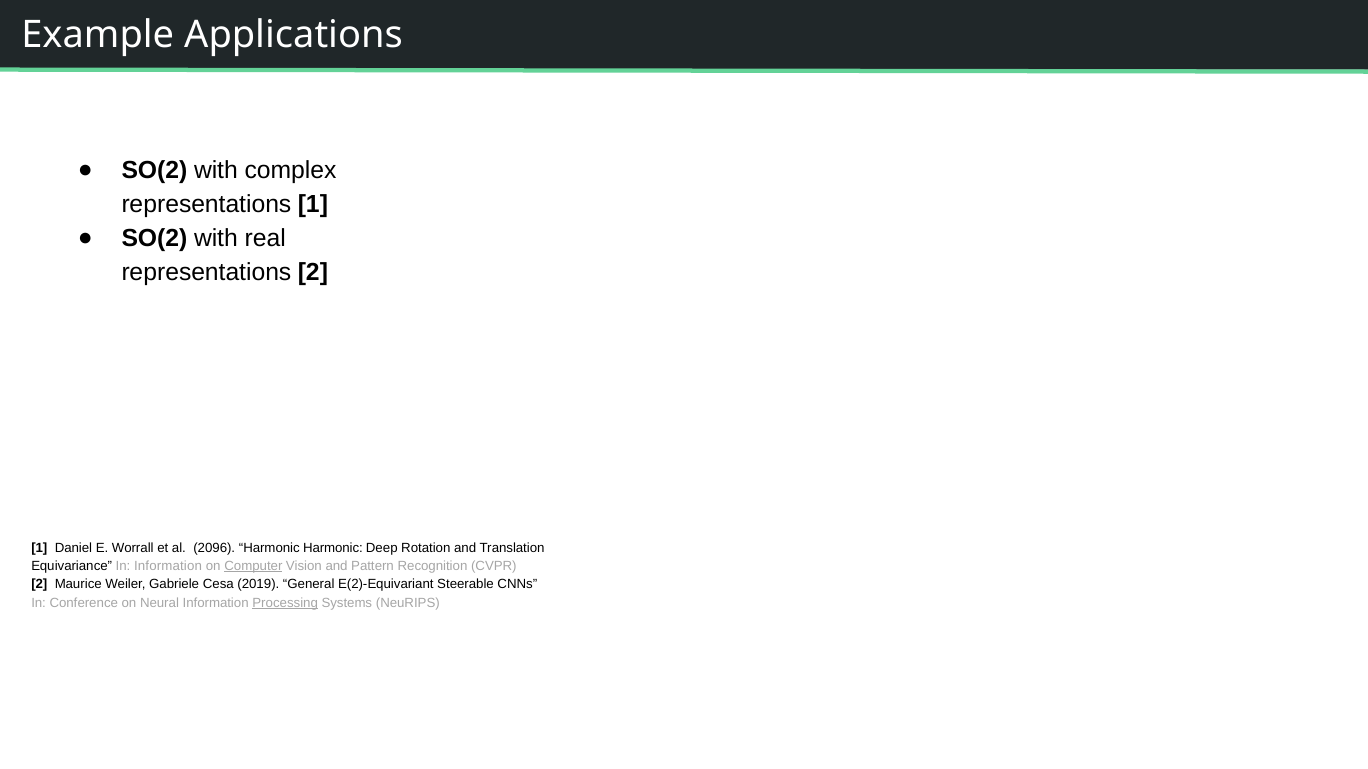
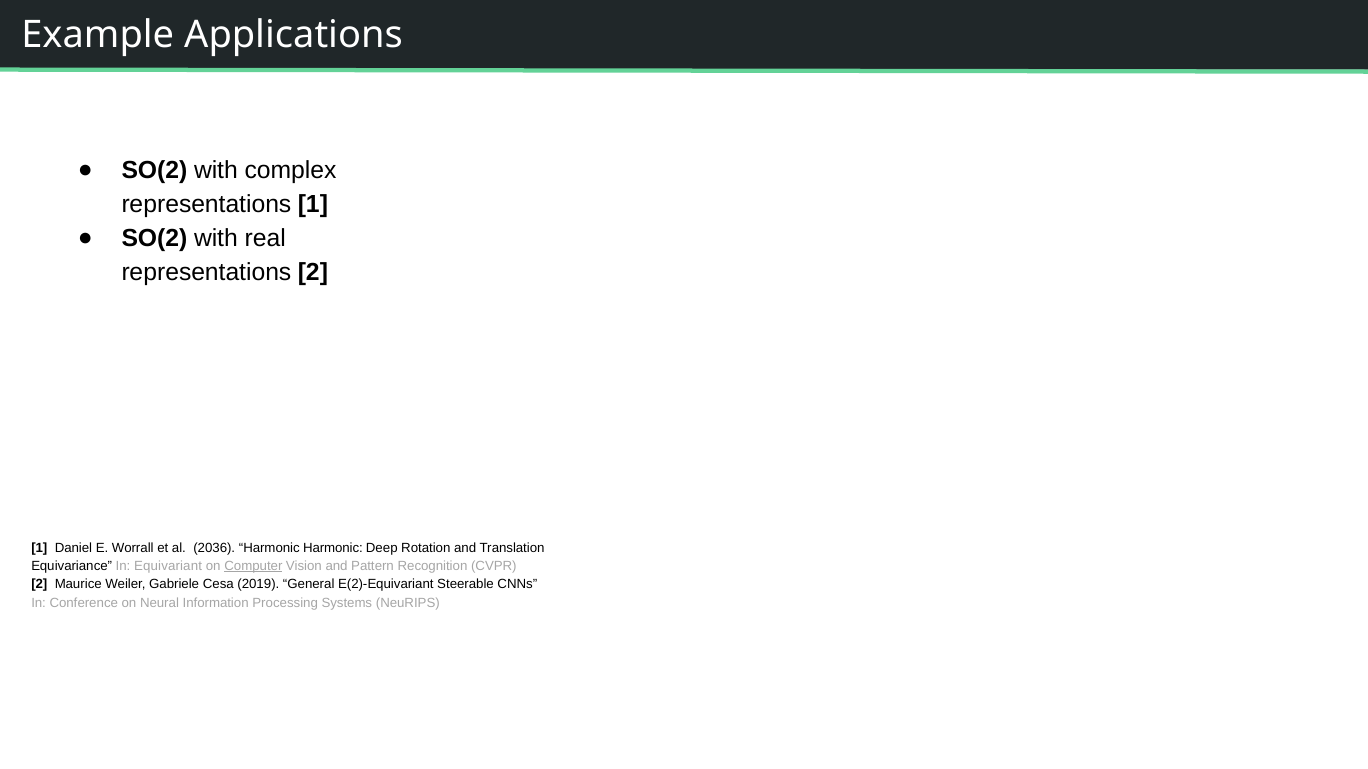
2096: 2096 -> 2036 (214, 548)
In Information: Information -> Equivariant (168, 567)
Processing underline: present -> none (285, 603)
